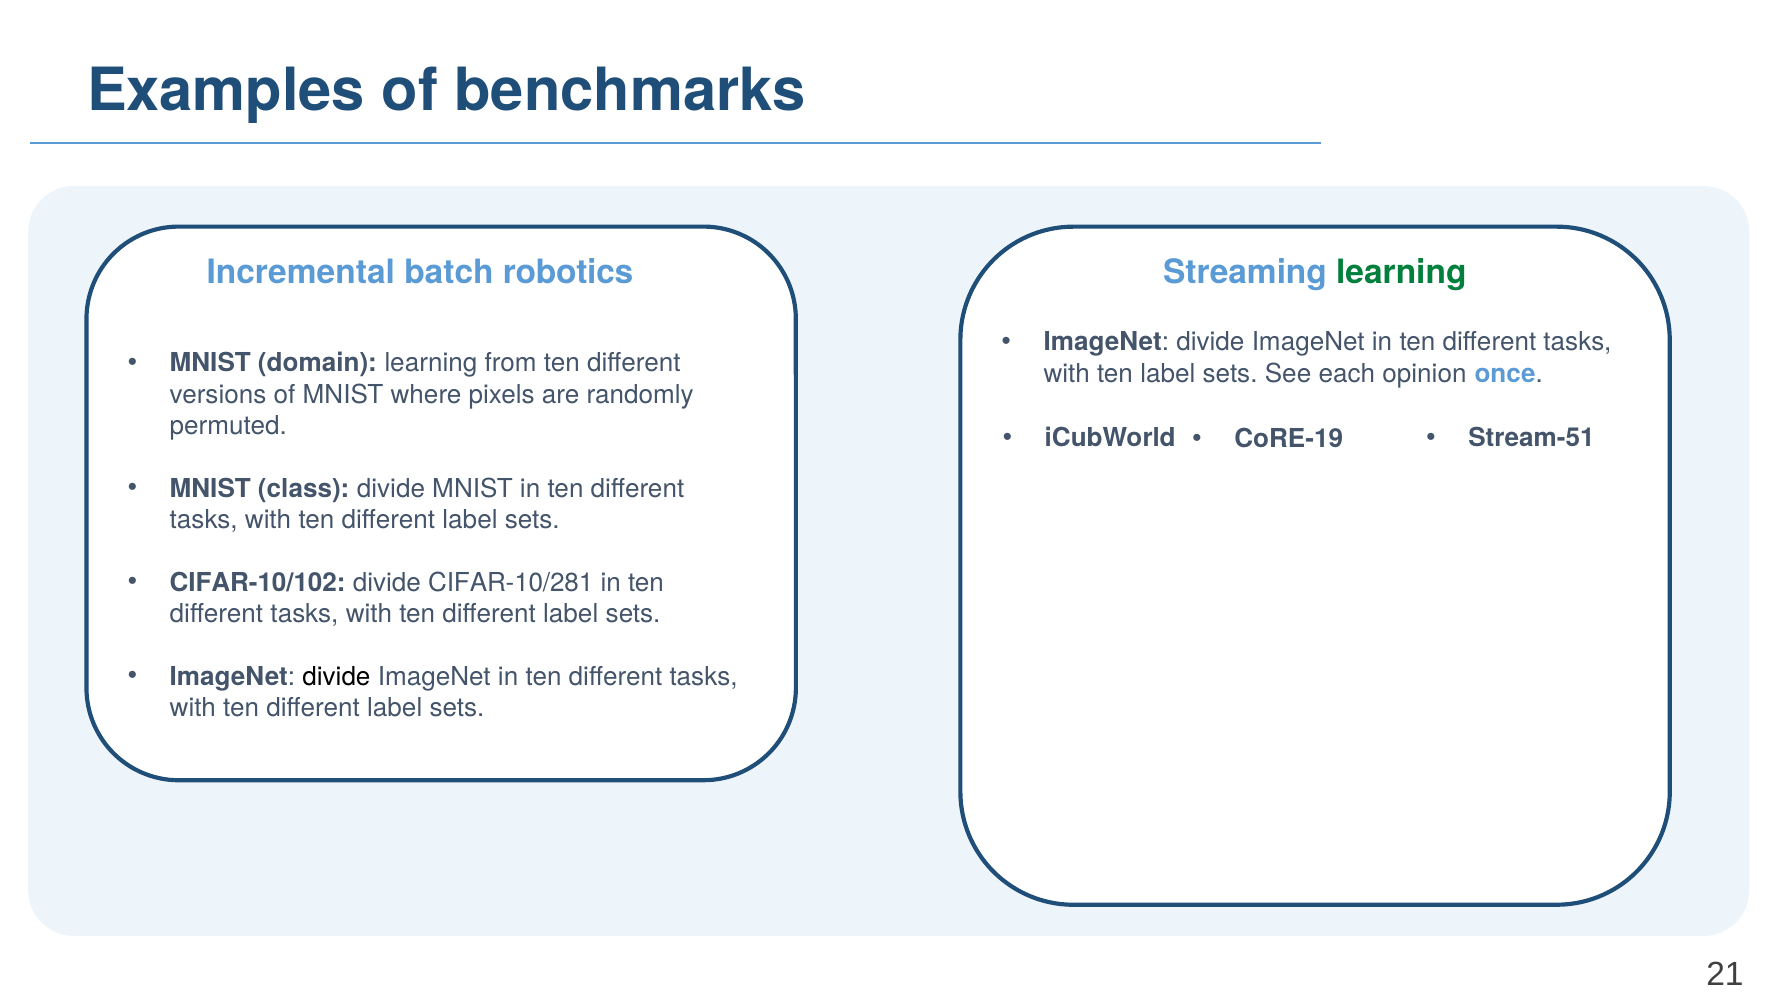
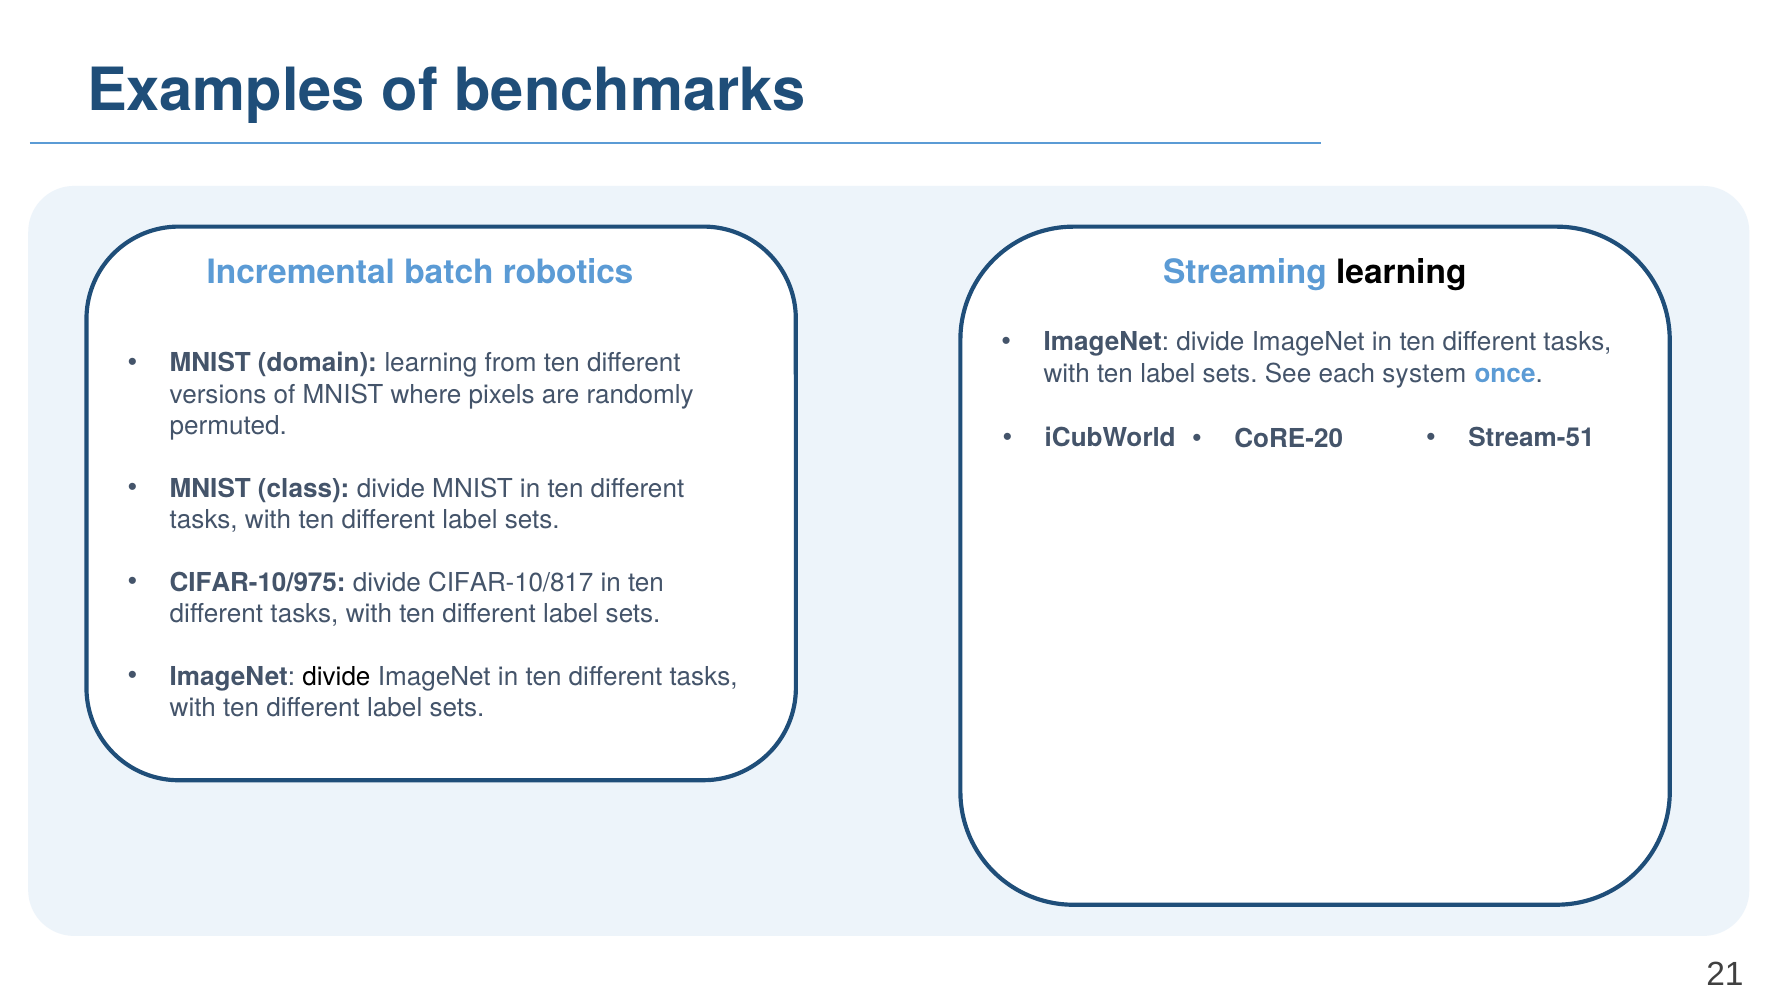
learning colour: green -> black (1401, 272)
opinion: opinion -> system (1424, 374)
CoRE-19: CoRE-19 -> CoRE-20 (1289, 439)
CIFAR-10/102: CIFAR-10/102 -> CIFAR-10/975 (258, 582)
CIFAR-10/281: CIFAR-10/281 -> CIFAR-10/817 (511, 582)
